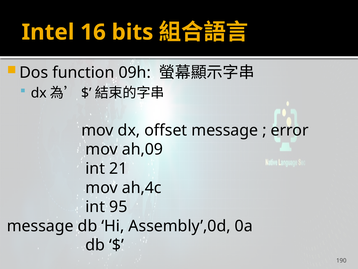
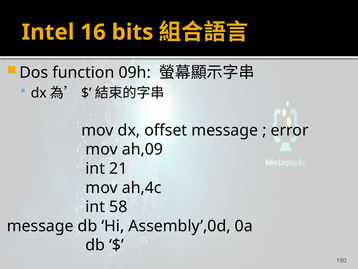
95: 95 -> 58 (118, 207)
